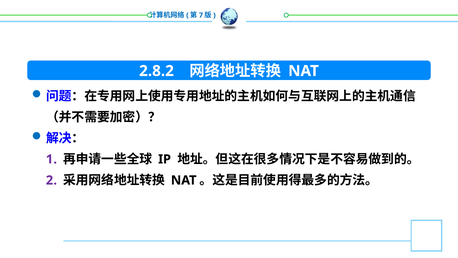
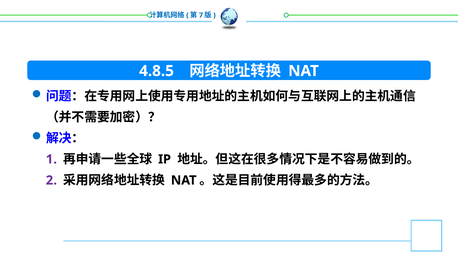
2.8.2: 2.8.2 -> 4.8.5 (157, 71)
